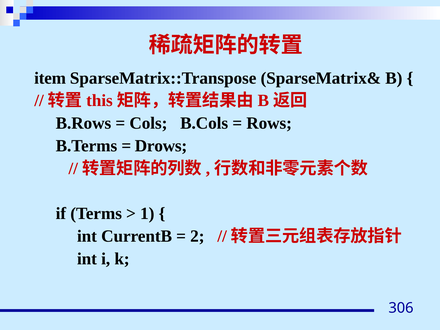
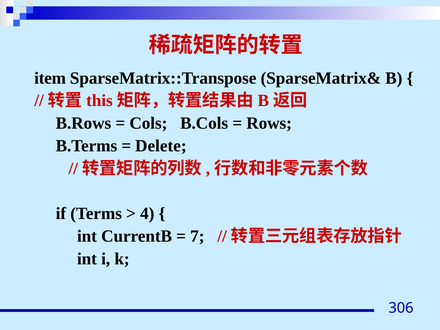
Drows: Drows -> Delete (161, 146)
1: 1 -> 4 (147, 214)
2: 2 -> 7 (197, 236)
